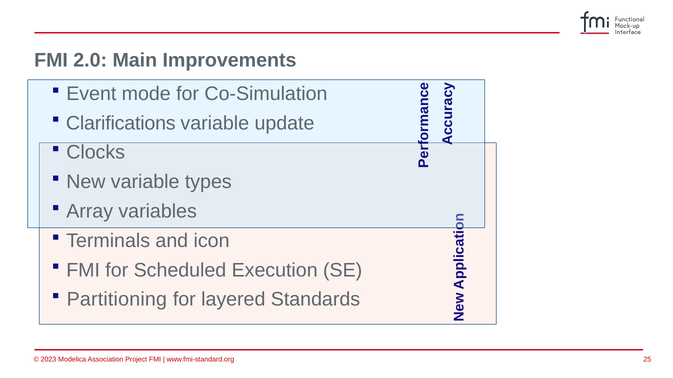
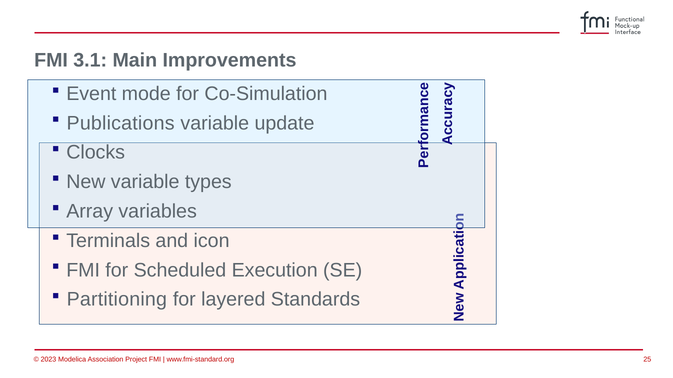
2.0: 2.0 -> 3.1 (90, 60)
Clarifications: Clarifications -> Publications (121, 123)
